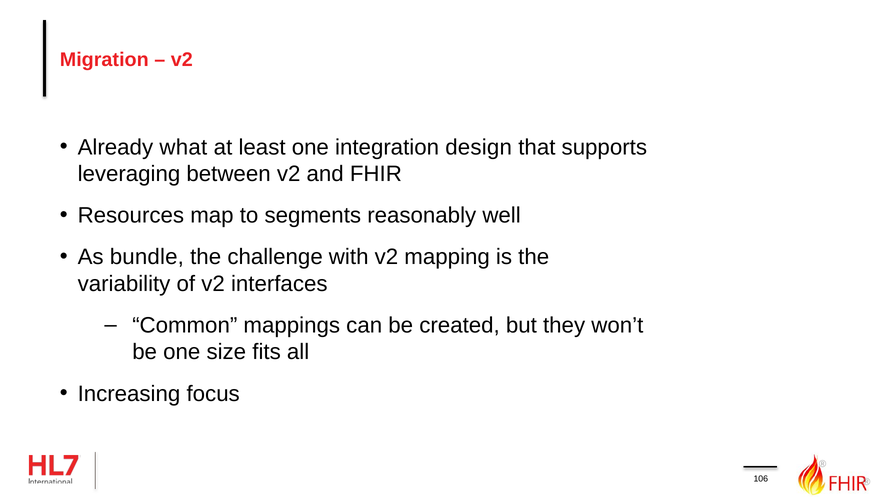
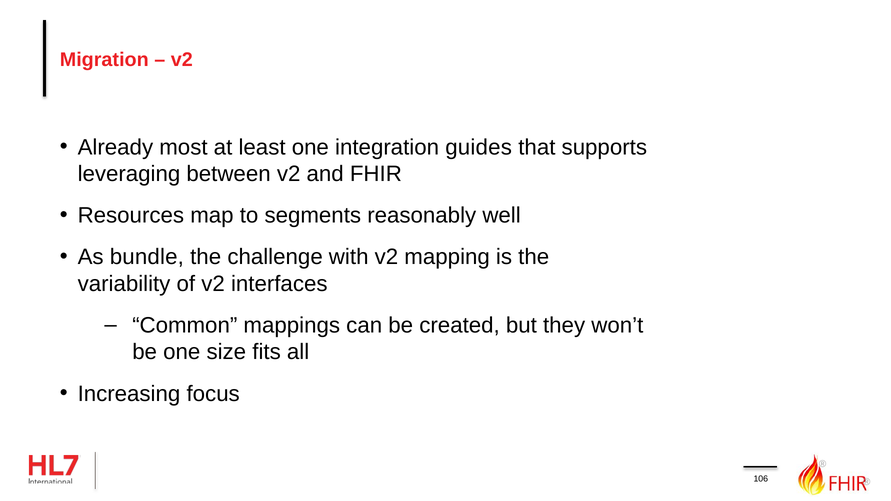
what: what -> most (183, 147)
design: design -> guides (479, 147)
